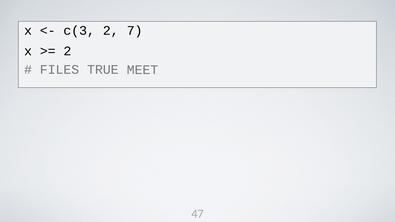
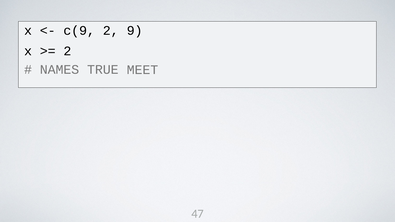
c(3: c(3 -> c(9 (79, 30)
7: 7 -> 9 (135, 30)
FILES: FILES -> NAMES (60, 70)
